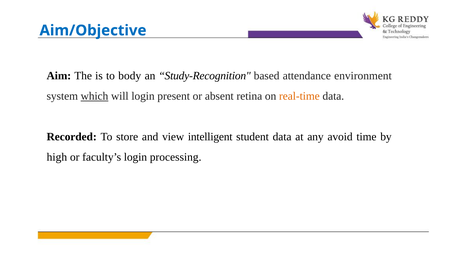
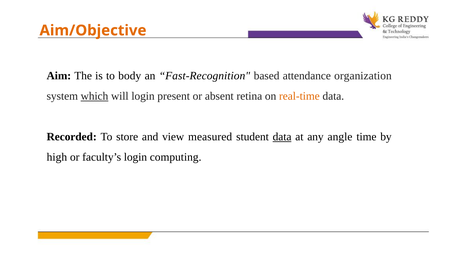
Aim/Objective colour: blue -> orange (93, 30)
Study-Recognition: Study-Recognition -> Fast-Recognition (204, 76)
environment: environment -> organization (363, 76)
intelligent: intelligent -> measured (210, 137)
data underline: none -> present (282, 137)
avoid: avoid -> angle (340, 137)
processing: processing -> computing (176, 157)
